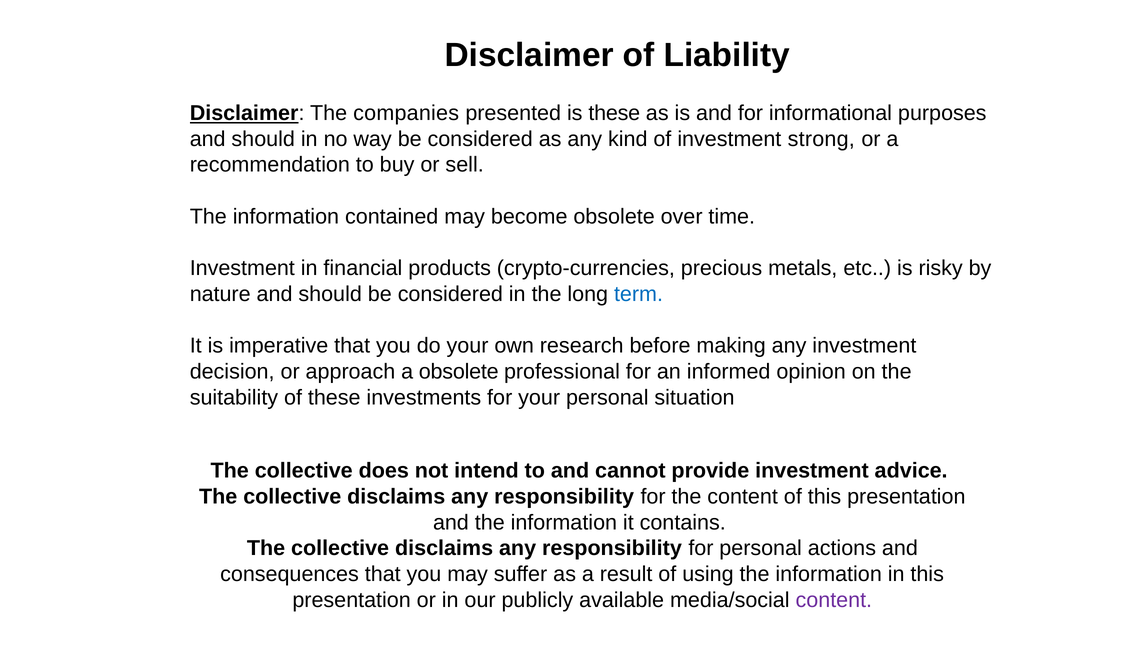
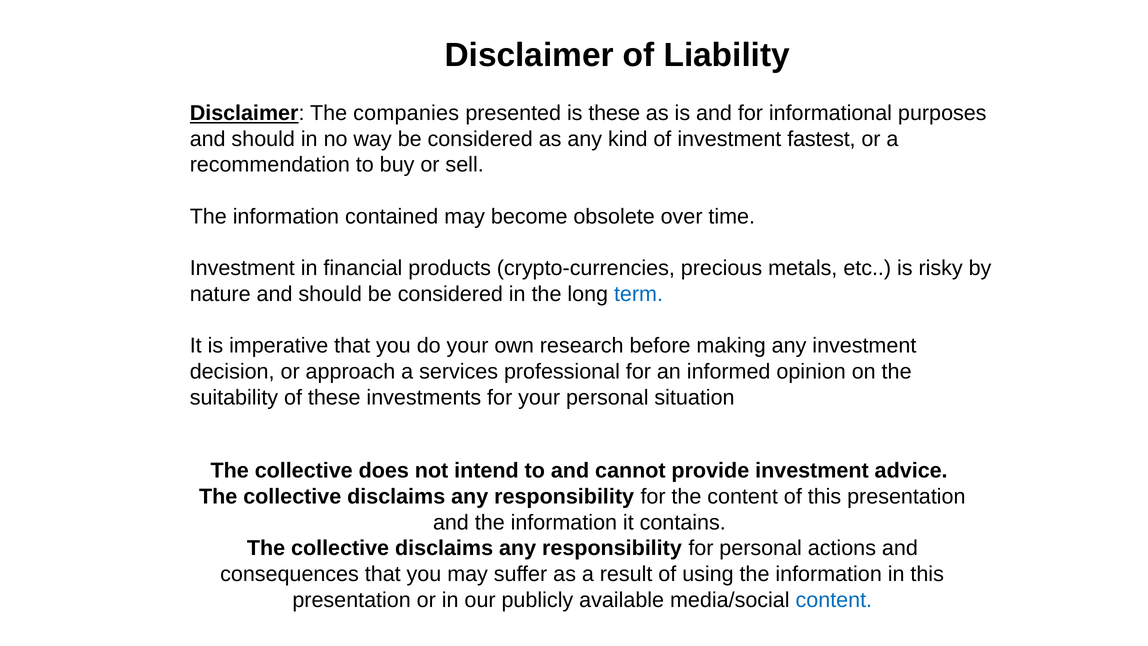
strong: strong -> fastest (821, 139)
a obsolete: obsolete -> services (459, 371)
content colour: purple -> blue (834, 600)
